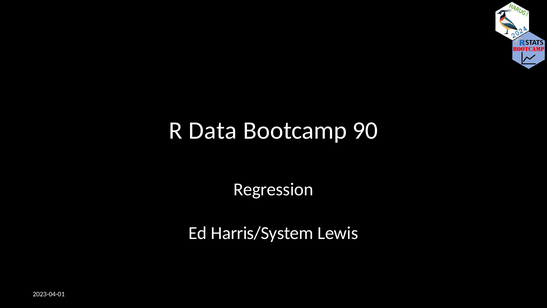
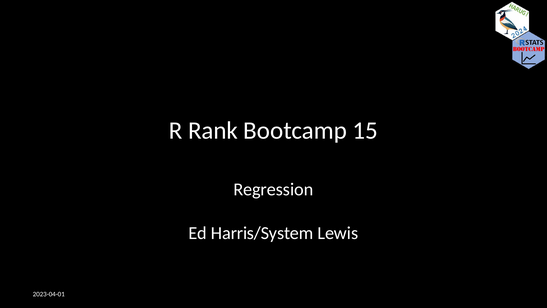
Data: Data -> Rank (213, 130)
90: 90 -> 15 (365, 130)
